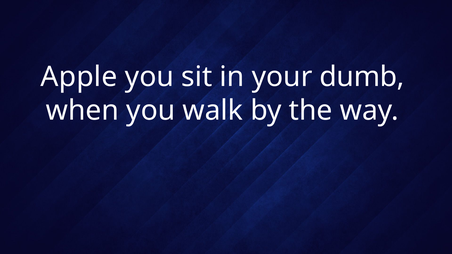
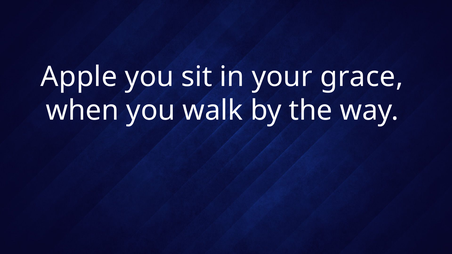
dumb: dumb -> grace (362, 77)
